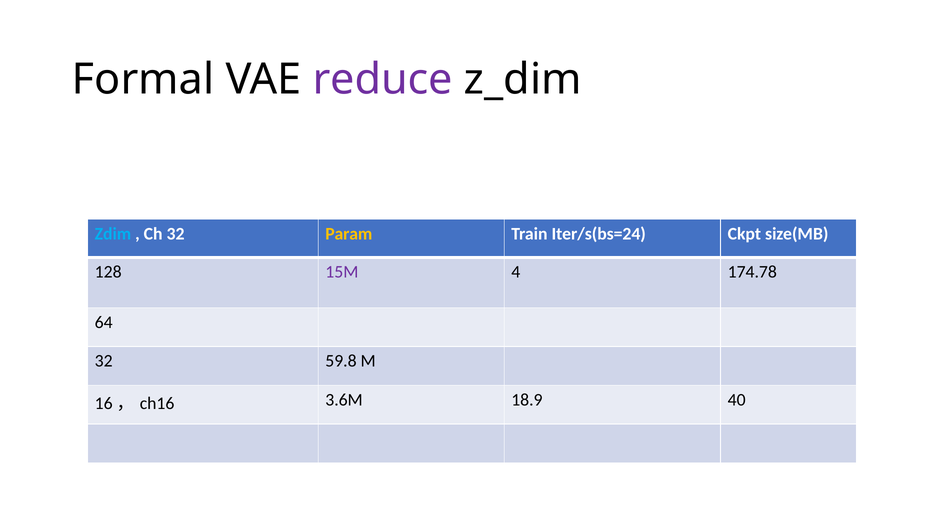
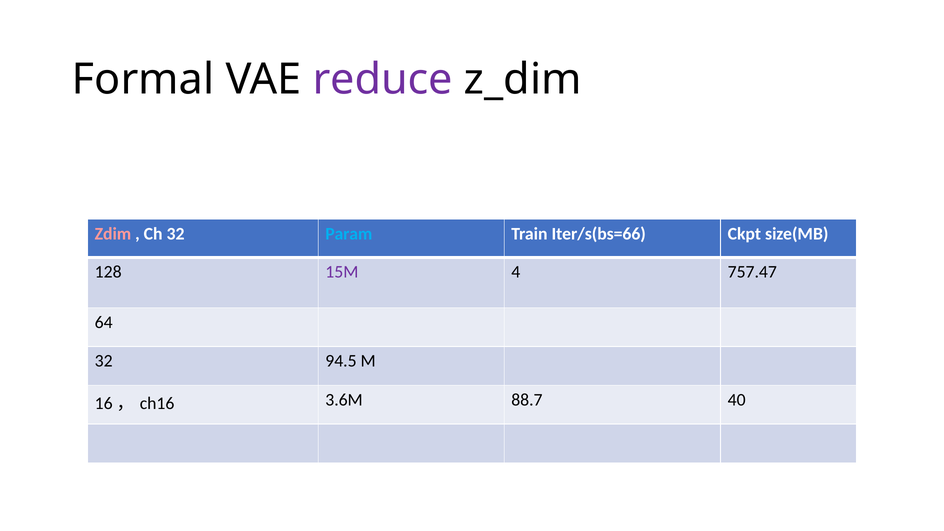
Zdim colour: light blue -> pink (113, 234)
Param colour: yellow -> light blue (349, 234)
Iter/s(bs=24: Iter/s(bs=24 -> Iter/s(bs=66 (599, 234)
174.78: 174.78 -> 757.47 (752, 272)
59.8: 59.8 -> 94.5 (341, 361)
18.9: 18.9 -> 88.7 (527, 400)
